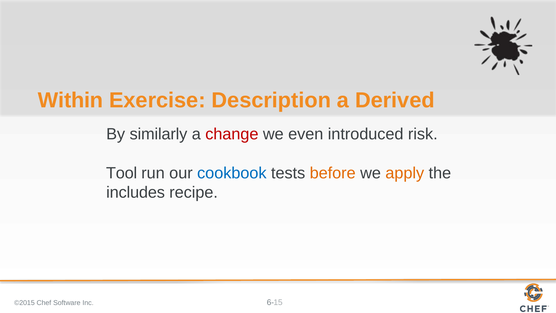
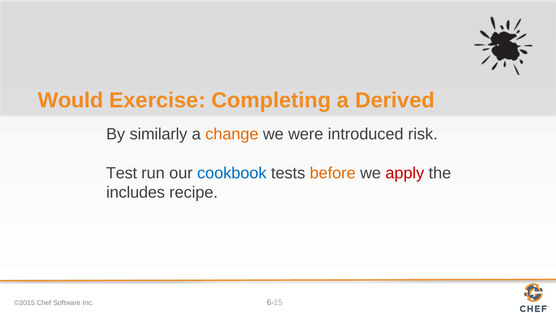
Within: Within -> Would (71, 100)
Description: Description -> Completing (271, 100)
change colour: red -> orange (232, 134)
even: even -> were (306, 134)
Tool: Tool -> Test (122, 173)
apply colour: orange -> red (405, 173)
